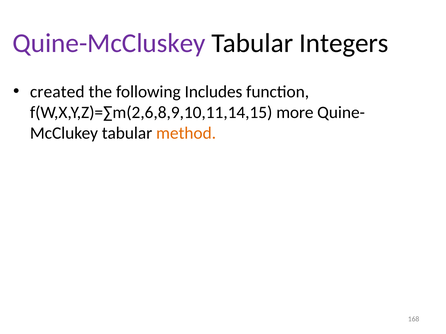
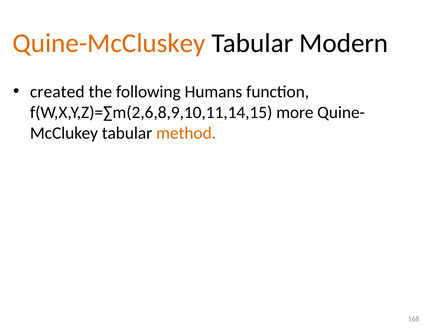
Quine-McCluskey colour: purple -> orange (109, 43)
Integers: Integers -> Modern (344, 43)
Includes: Includes -> Humans (213, 92)
